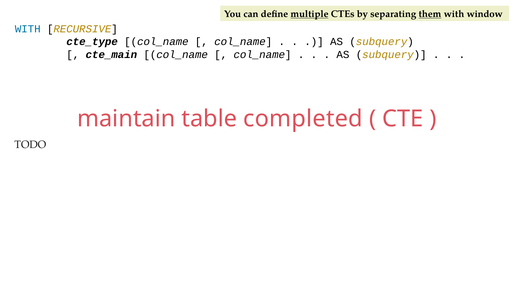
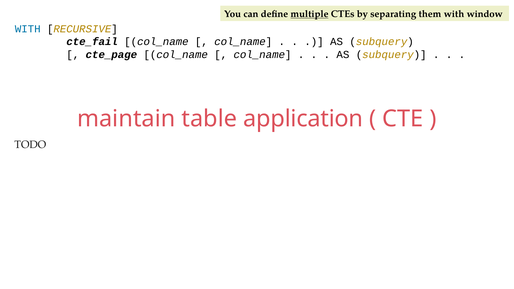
them underline: present -> none (430, 14)
cte_type: cte_type -> cte_fail (92, 42)
cte_main: cte_main -> cte_page (111, 55)
completed: completed -> application (303, 119)
